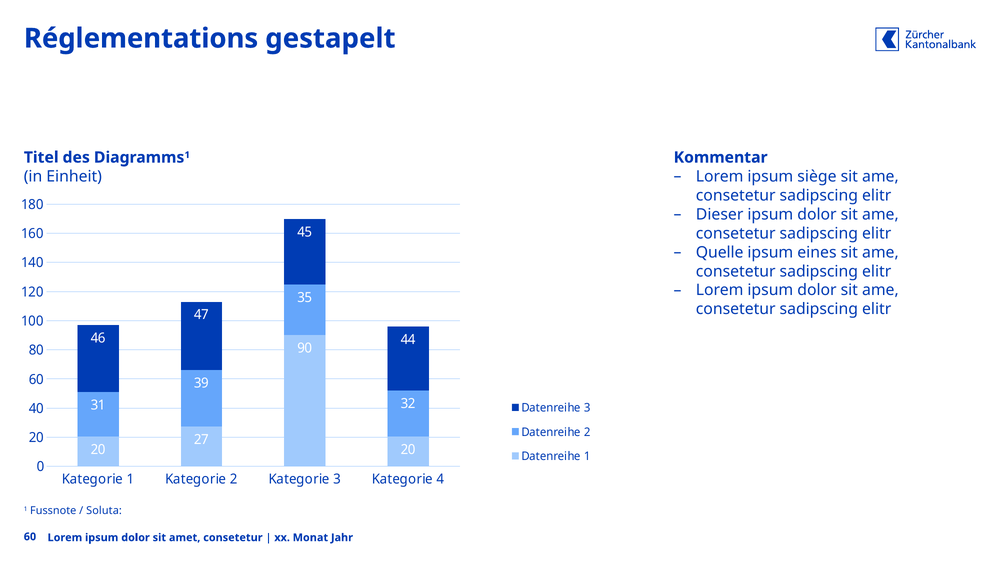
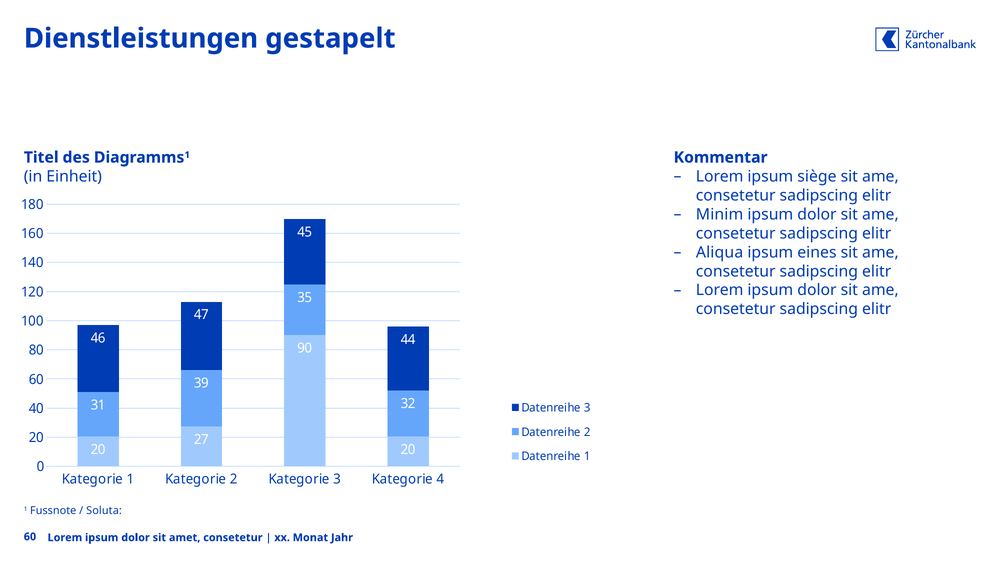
Réglementations: Réglementations -> Dienstleistungen (141, 38)
Dieser: Dieser -> Minim (720, 214)
Quelle: Quelle -> Aliqua (720, 252)
